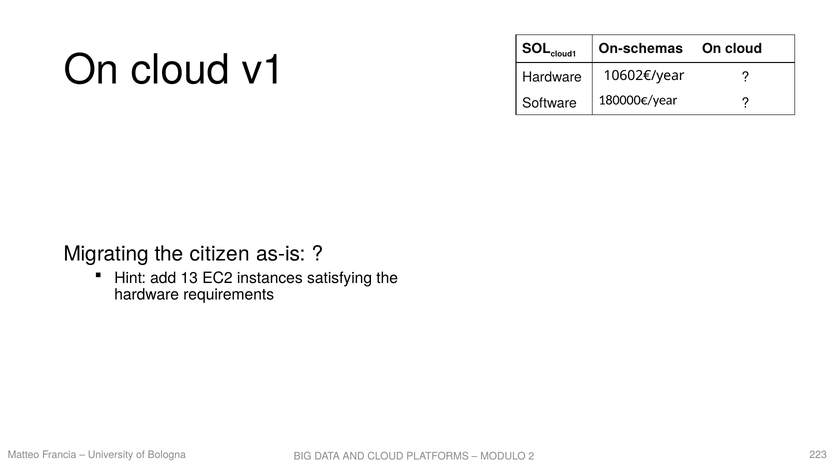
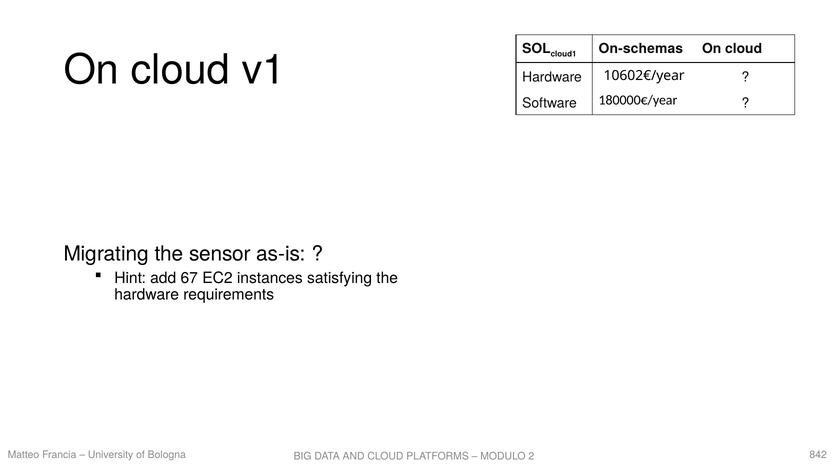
citizen: citizen -> sensor (220, 254)
13: 13 -> 67 (189, 278)
223: 223 -> 842 (818, 456)
